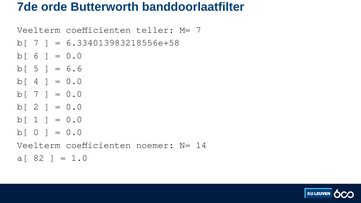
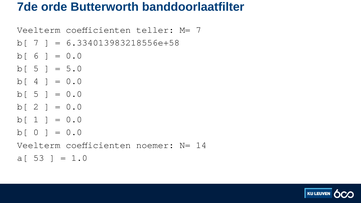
6.6: 6.6 -> 5.0 (74, 68)
7: 7 -> 5 (36, 94)
82: 82 -> 53 (39, 158)
